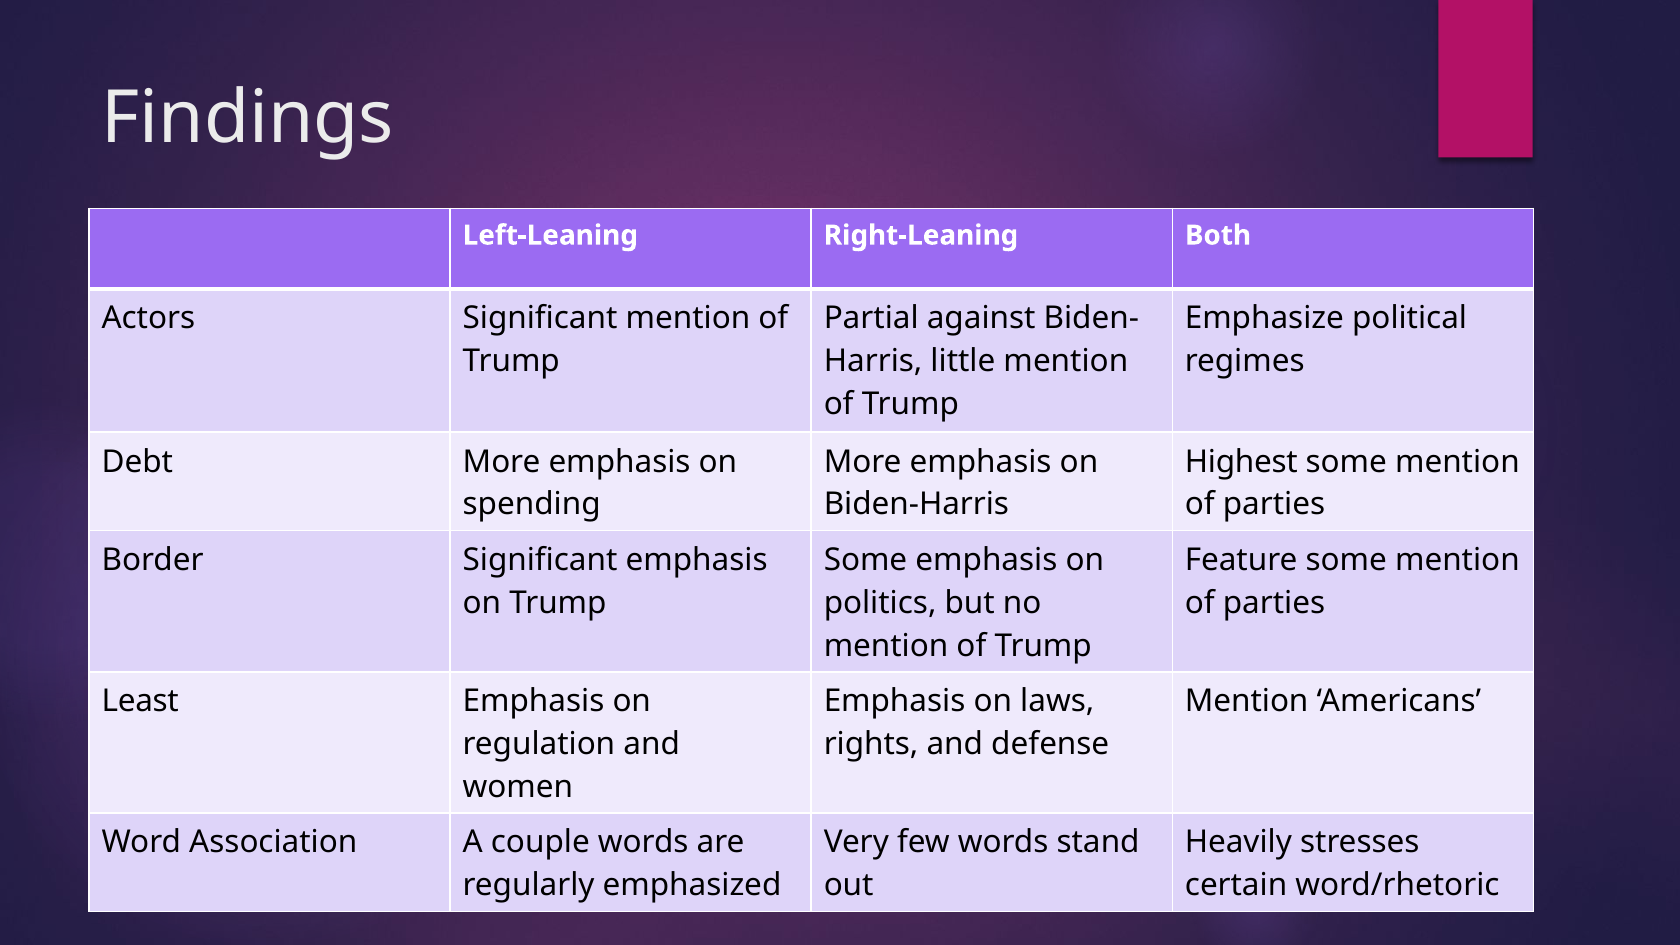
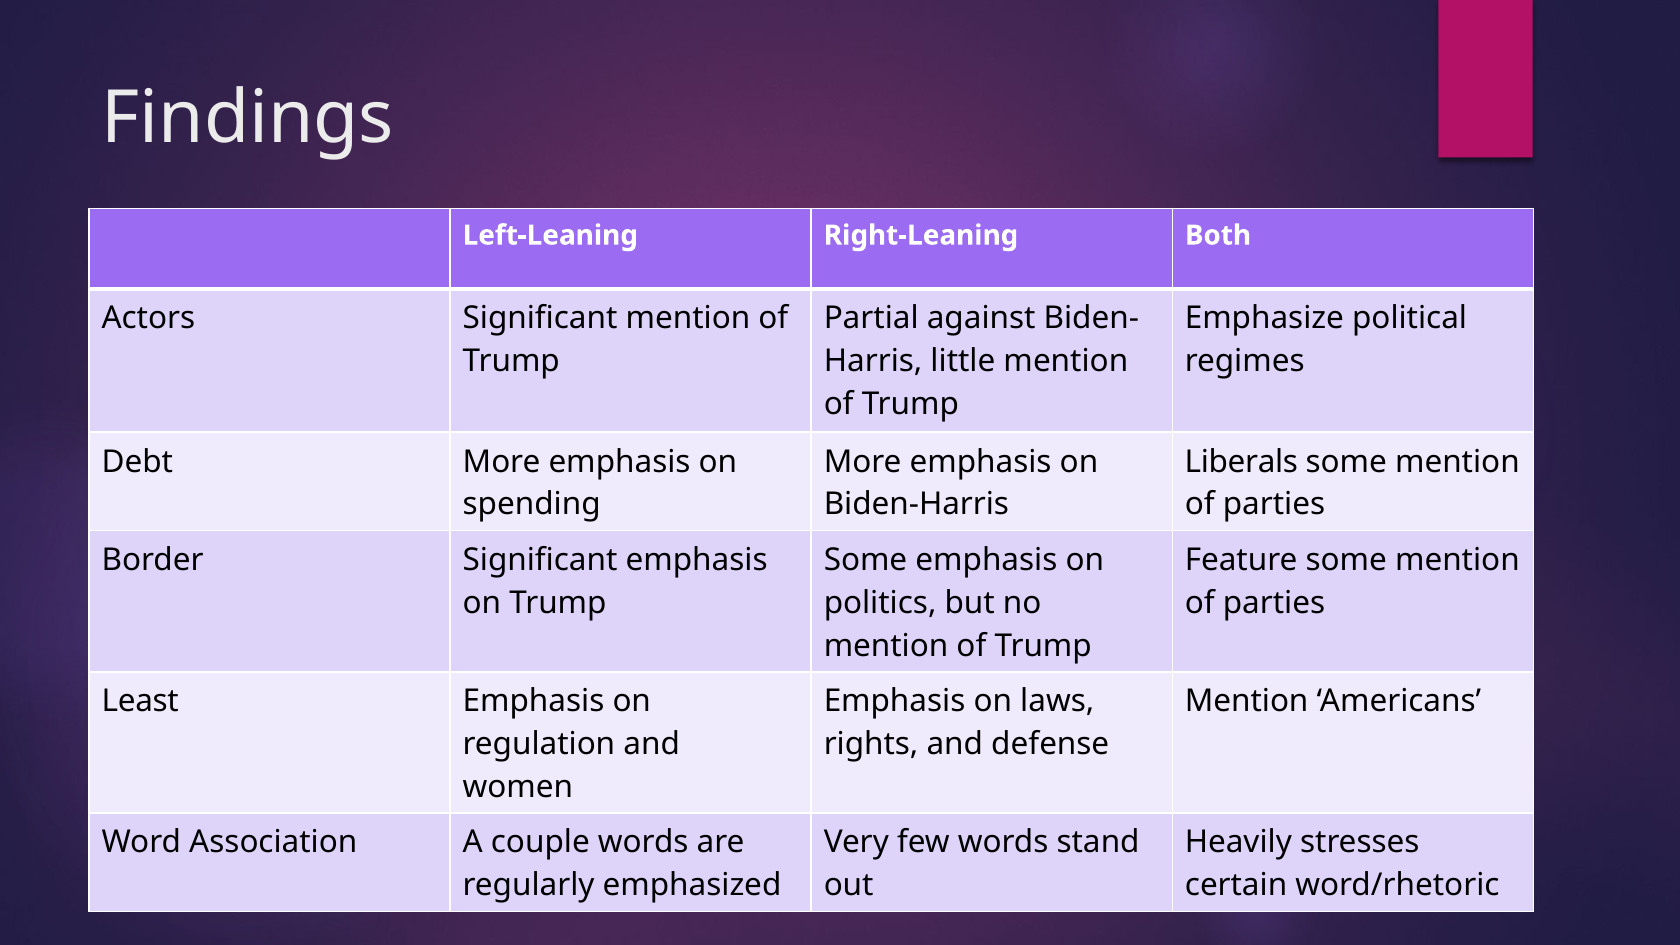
Highest: Highest -> Liberals (1241, 462)
